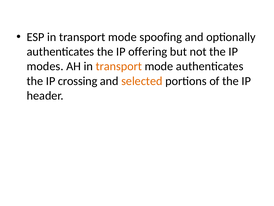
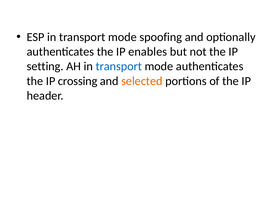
offering: offering -> enables (148, 52)
modes: modes -> setting (45, 66)
transport colour: orange -> blue (119, 66)
